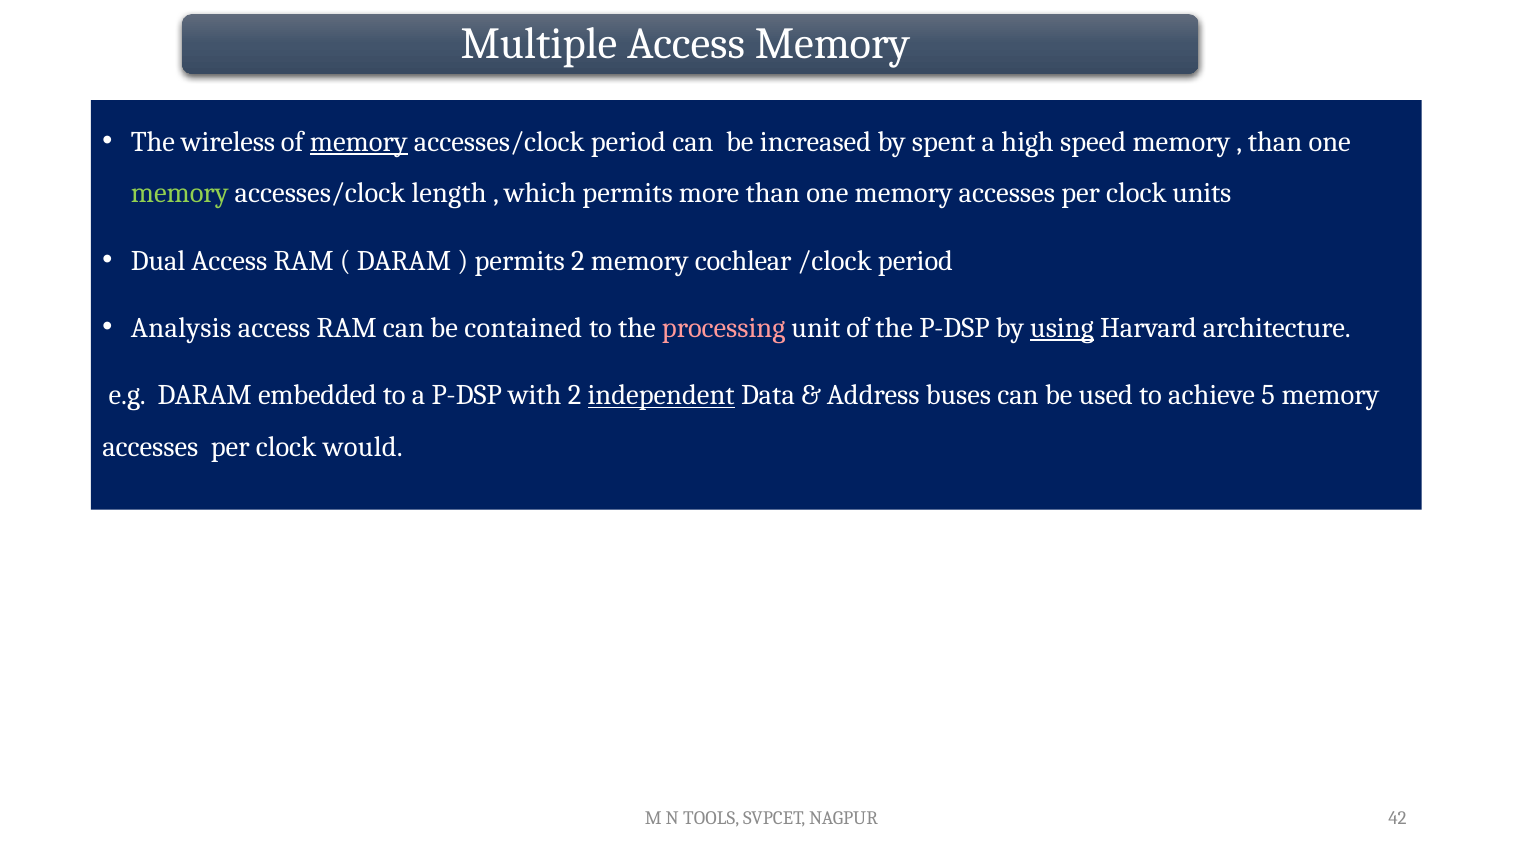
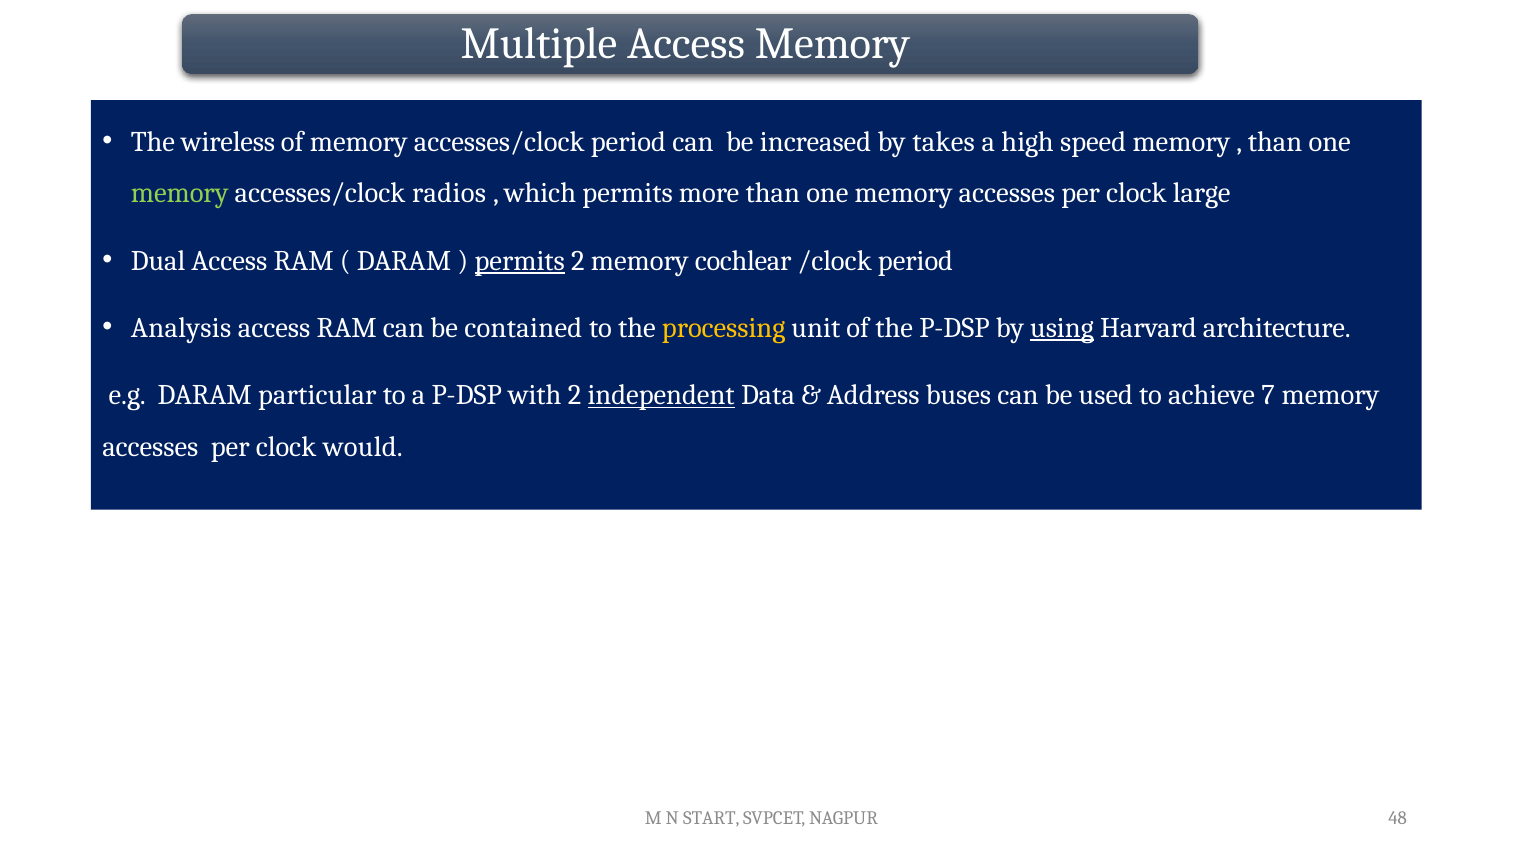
memory underline: present -> none (359, 142)
spent: spent -> takes (944, 142)
length: length -> radios (449, 193)
units: units -> large (1202, 193)
permits underline: none -> present (520, 261)
processing colour: pink -> yellow (724, 328)
embedded: embedded -> particular (317, 395)
5: 5 -> 7 (1268, 395)
TOOLS: TOOLS -> START (711, 818)
42: 42 -> 48 (1398, 818)
